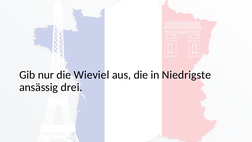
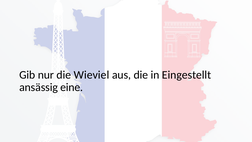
Niedrigste: Niedrigste -> Eingestellt (187, 75)
drei: drei -> eine (72, 87)
